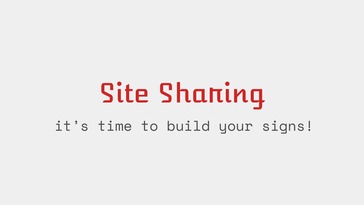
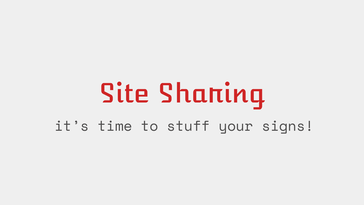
build: build -> stuff (188, 126)
